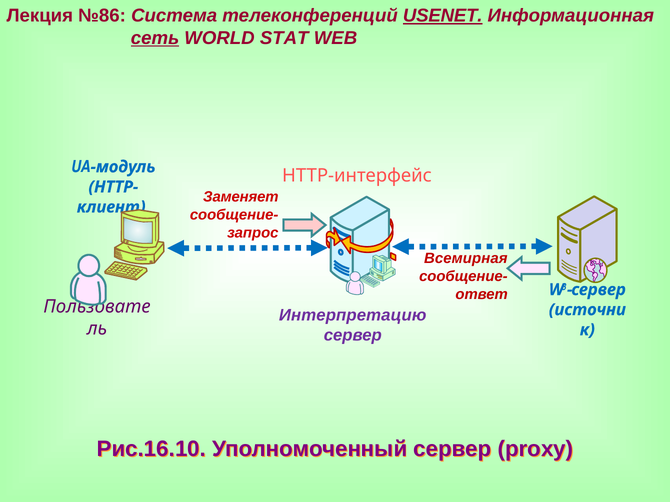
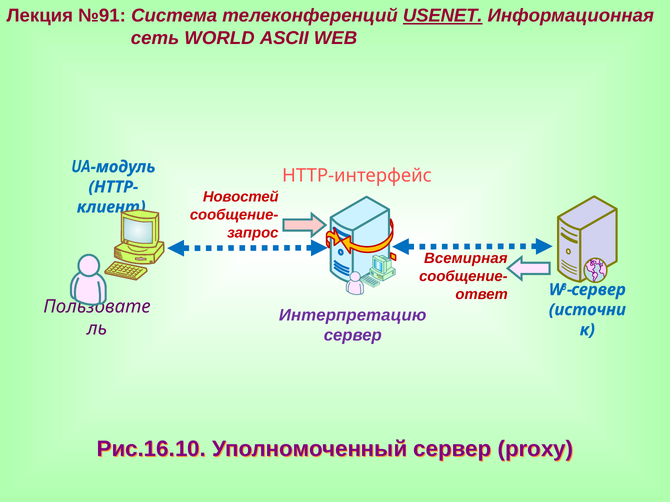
№86: №86 -> №91 (102, 16)
сеть underline: present -> none (155, 38)
STAT: STAT -> ASCII (284, 38)
Заменяет: Заменяет -> Новостей (241, 197)
